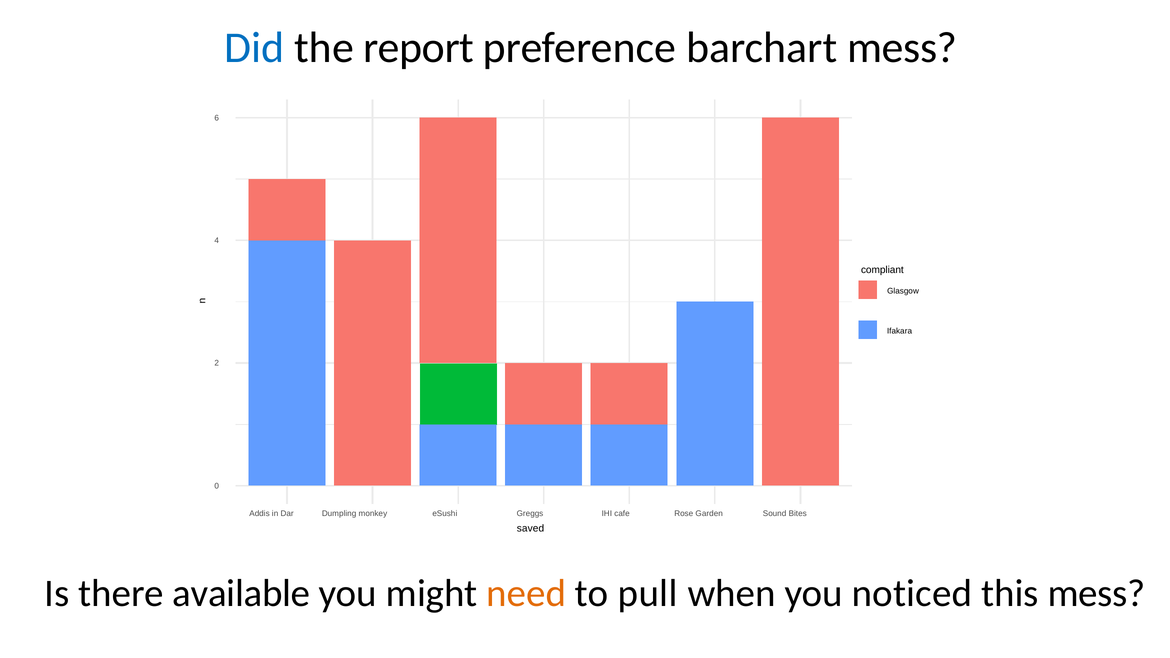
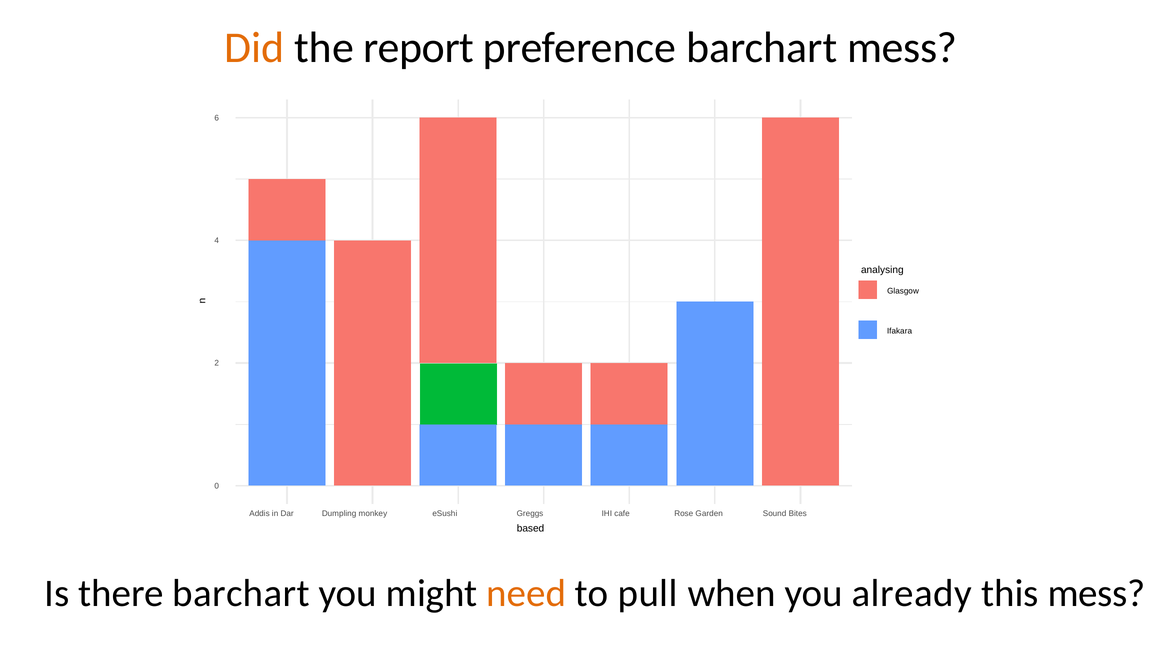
Did colour: blue -> orange (254, 48)
compliant: compliant -> analysing (882, 270)
saved: saved -> based (531, 528)
there available: available -> barchart (241, 593)
noticed: noticed -> already (912, 593)
